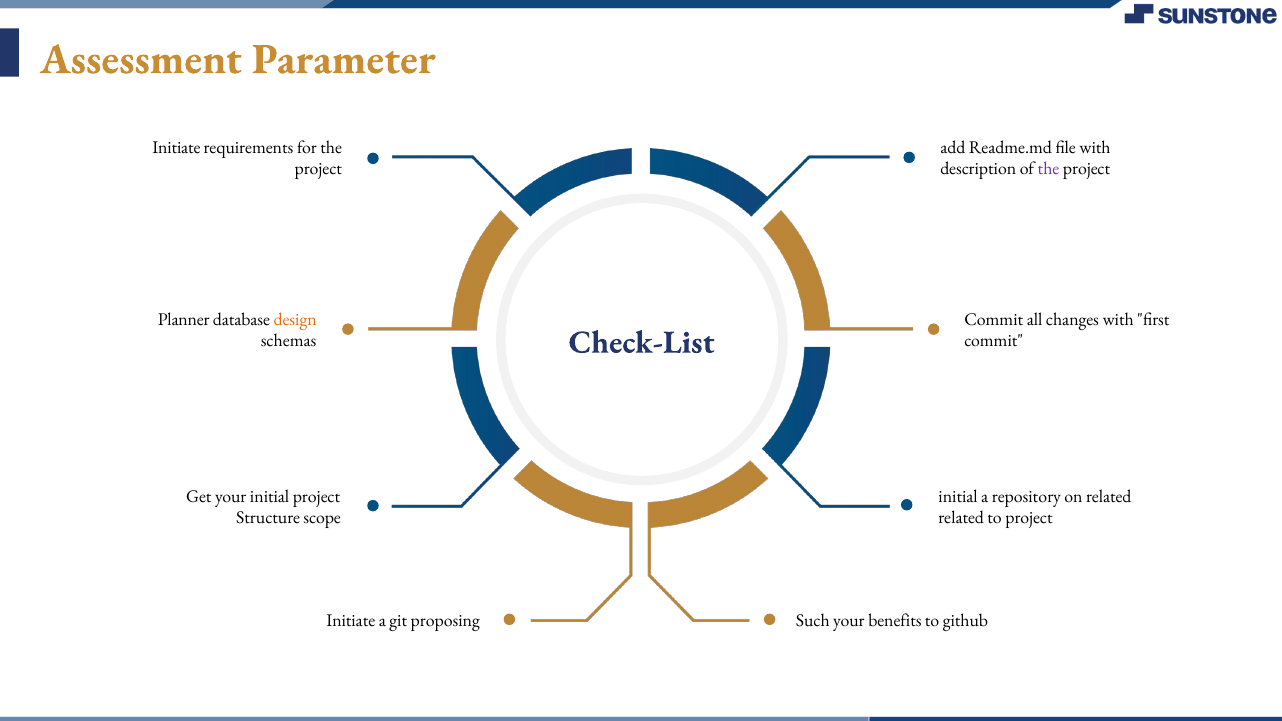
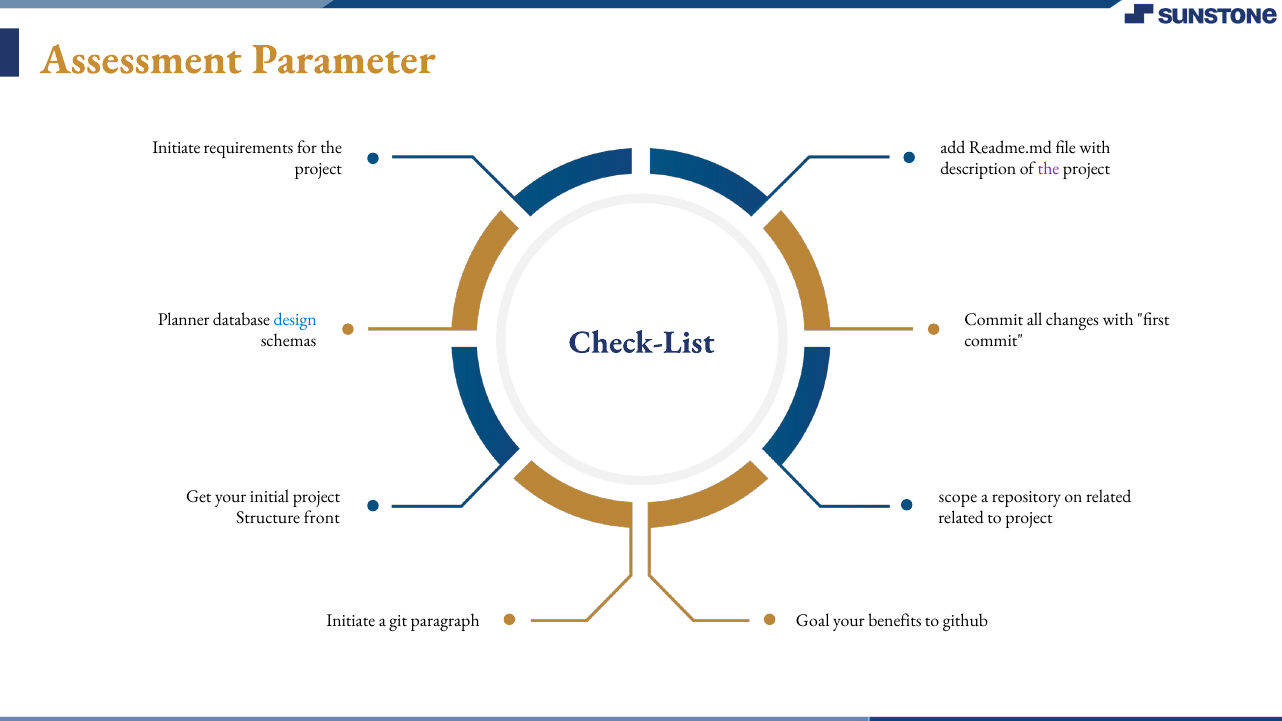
design colour: orange -> blue (295, 320)
initial: initial -> scope (958, 496)
scope: scope -> front (322, 518)
proposing: proposing -> paragraph (445, 621)
Such: Such -> Goal (813, 621)
